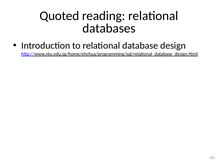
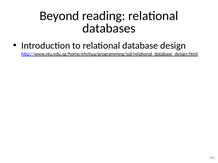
Quoted: Quoted -> Beyond (59, 16)
